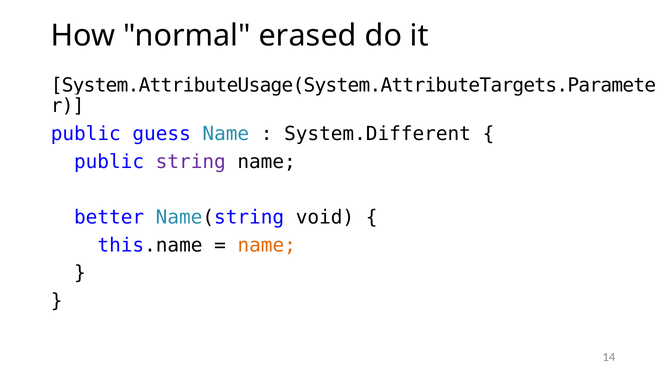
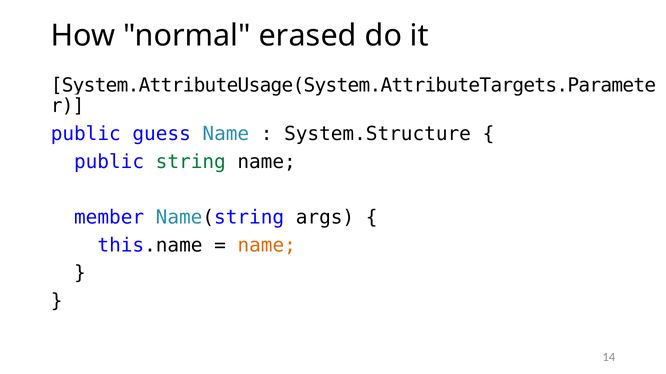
System.Different: System.Different -> System.Structure (378, 134)
string colour: purple -> green (191, 162)
better: better -> member (109, 218)
void: void -> args (325, 218)
